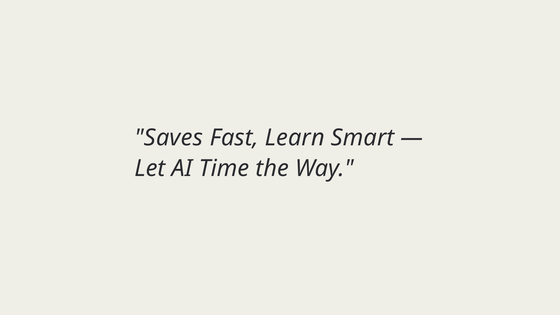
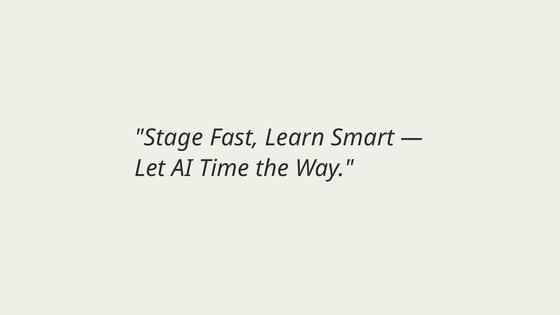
Saves: Saves -> Stage (169, 138)
